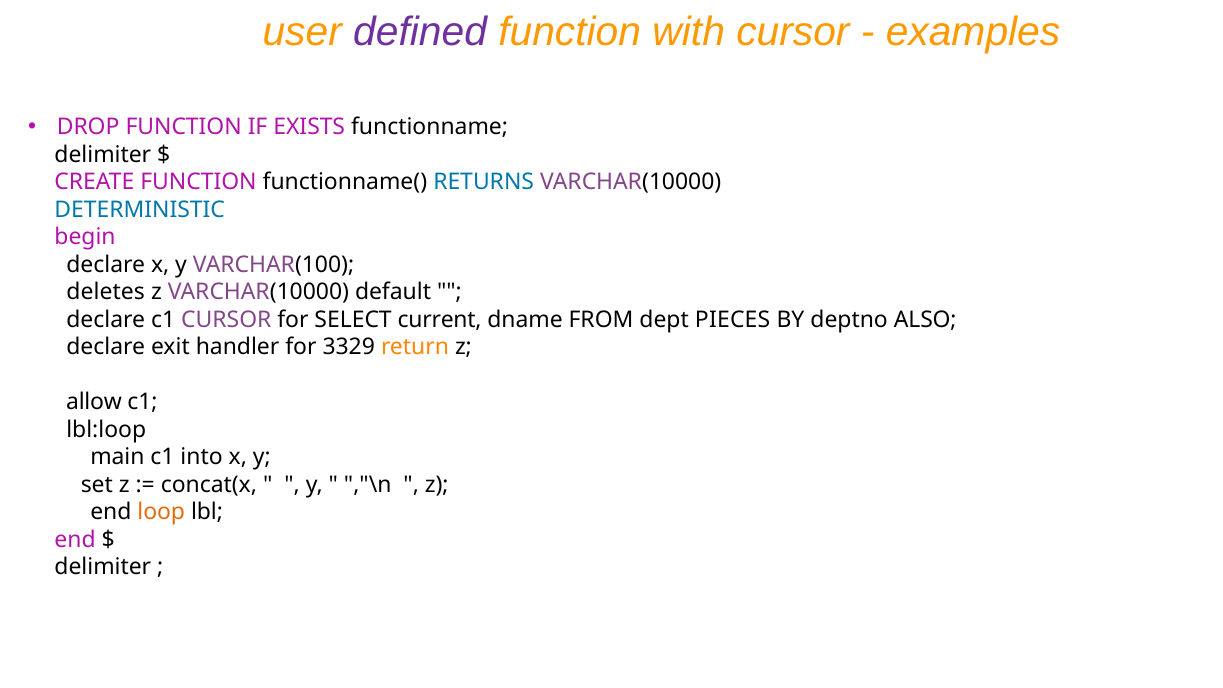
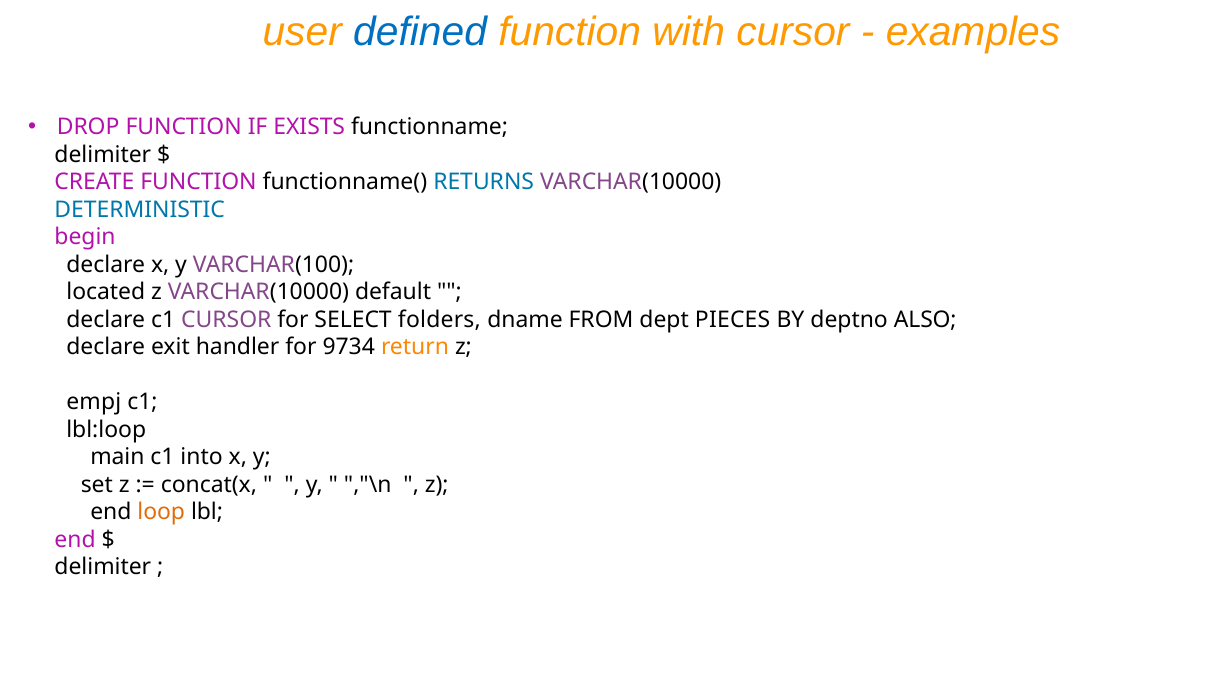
defined colour: purple -> blue (420, 32)
deletes: deletes -> located (106, 292)
current: current -> folders (439, 320)
3329: 3329 -> 9734 (349, 347)
allow: allow -> empj (94, 402)
